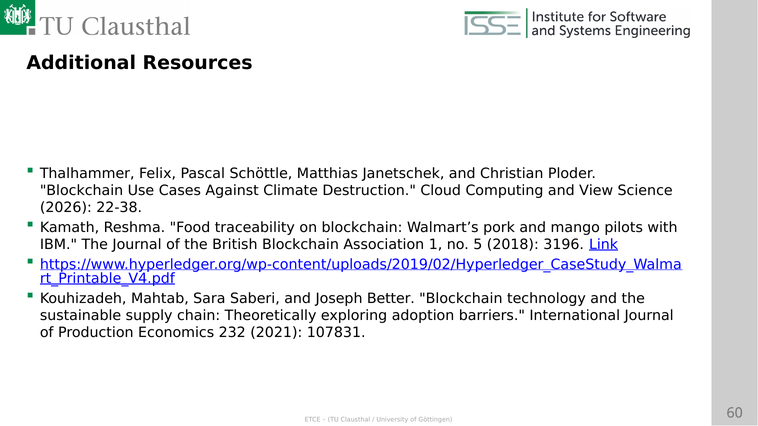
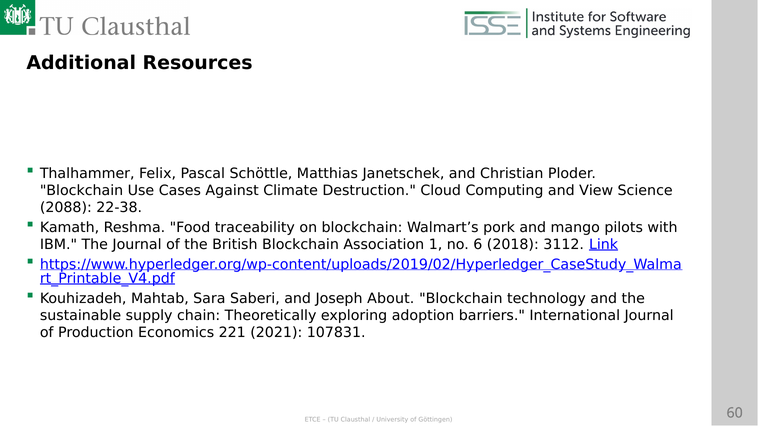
2026: 2026 -> 2088 (66, 208)
5: 5 -> 6 (478, 245)
3196: 3196 -> 3112 (564, 245)
Better: Better -> About (391, 299)
232: 232 -> 221 (232, 333)
